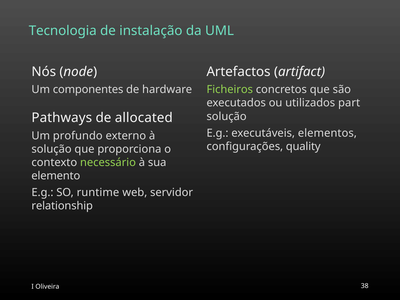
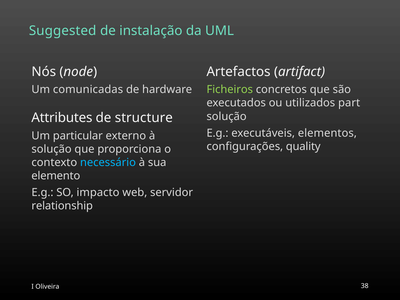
Tecnologia: Tecnologia -> Suggested (63, 31)
componentes: componentes -> comunicadas (88, 90)
Pathways: Pathways -> Attributes (62, 118)
allocated: allocated -> structure (144, 118)
profundo: profundo -> particular (78, 136)
necessário colour: light green -> light blue (108, 162)
runtime: runtime -> impacto (98, 192)
